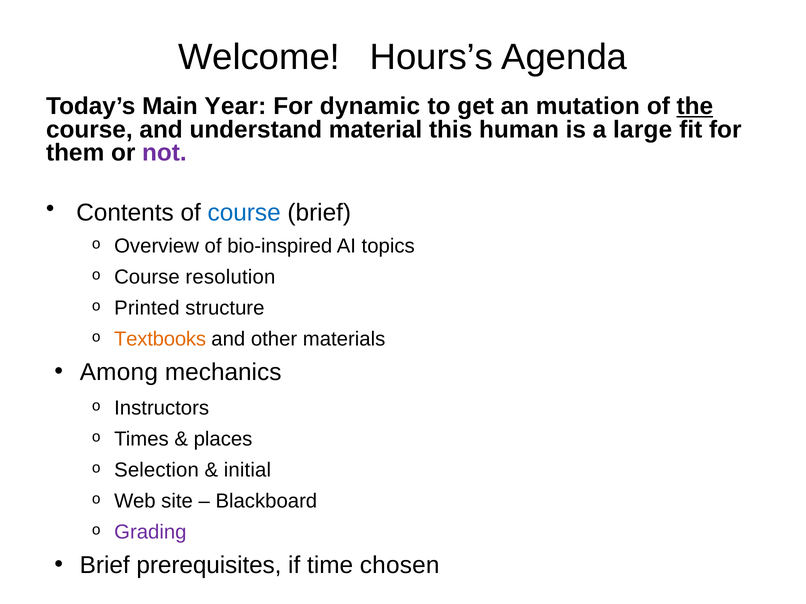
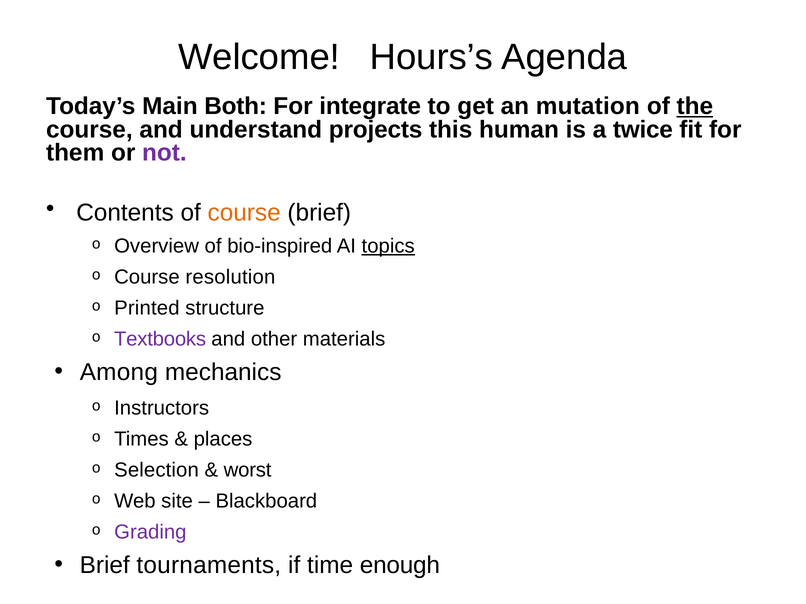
Year: Year -> Both (236, 106)
dynamic: dynamic -> integrate (370, 106)
material: material -> projects (376, 130)
large: large -> twice (643, 130)
course colour: blue -> orange (244, 213)
topics underline: none -> present (388, 246)
Textbooks colour: orange -> purple (160, 339)
initial: initial -> worst (248, 470)
prerequisites: prerequisites -> tournaments (209, 565)
chosen: chosen -> enough (400, 565)
